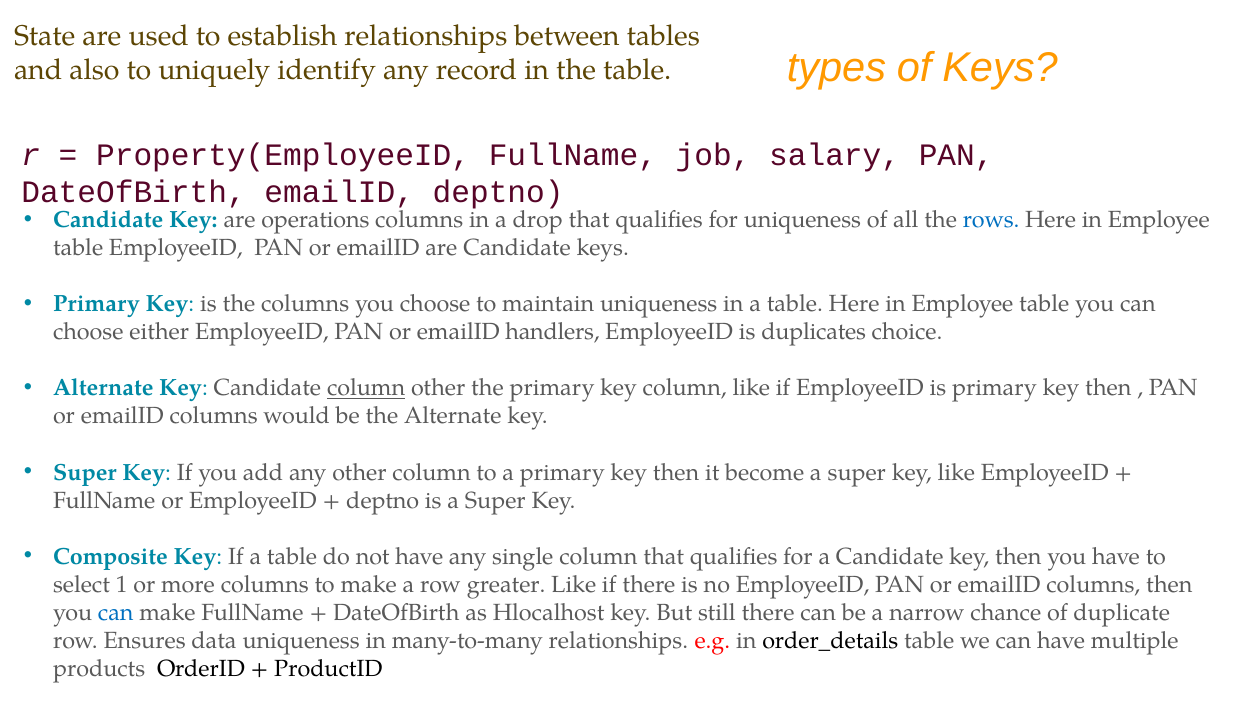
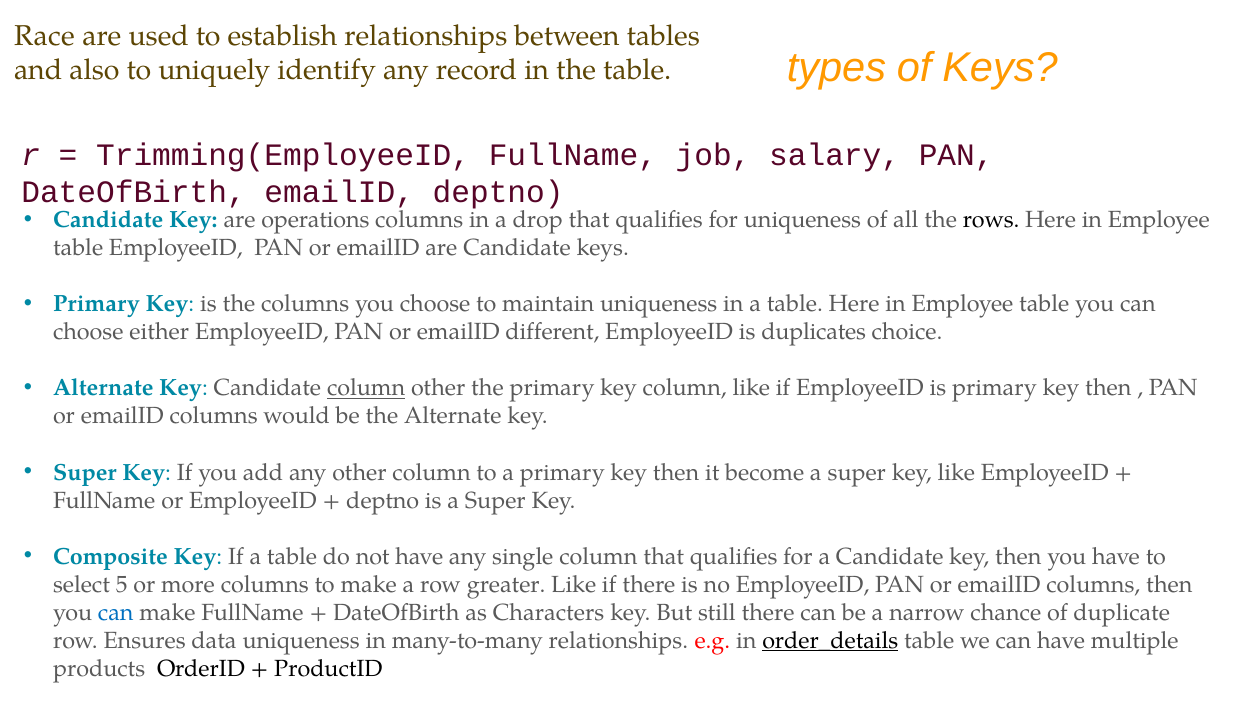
State: State -> Race (44, 36)
Property(EmployeeID: Property(EmployeeID -> Trimming(EmployeeID (283, 155)
rows colour: blue -> black (991, 220)
handlers: handlers -> different (553, 332)
1: 1 -> 5 (122, 584)
Hlocalhost: Hlocalhost -> Characters (549, 612)
order_details underline: none -> present (830, 640)
